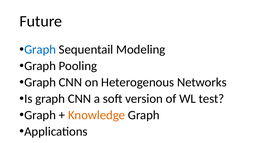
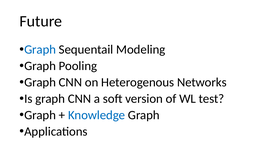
Knowledge colour: orange -> blue (97, 115)
